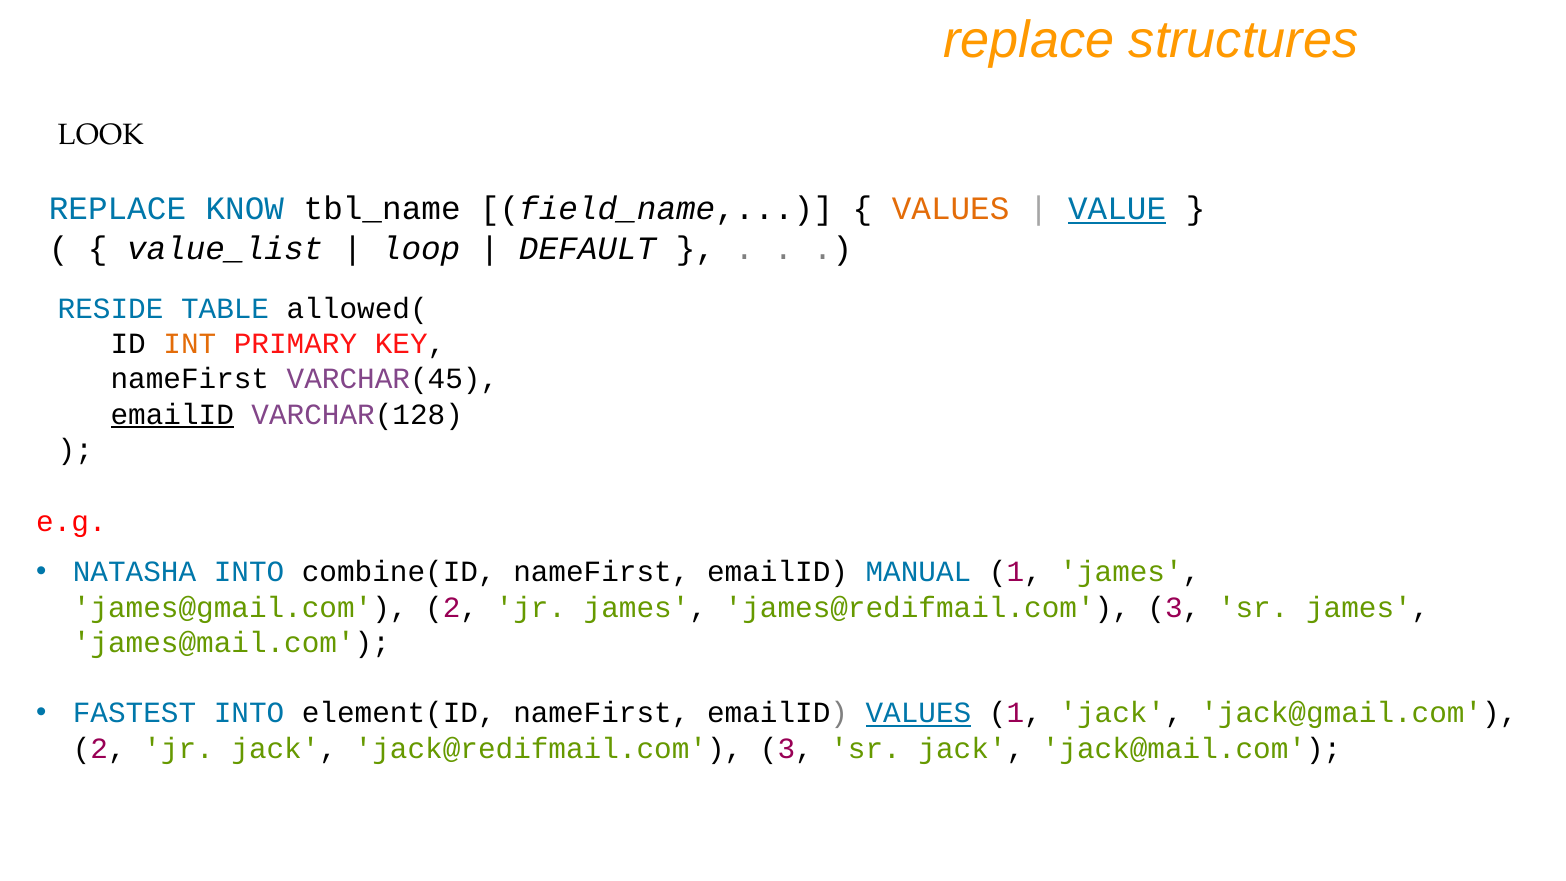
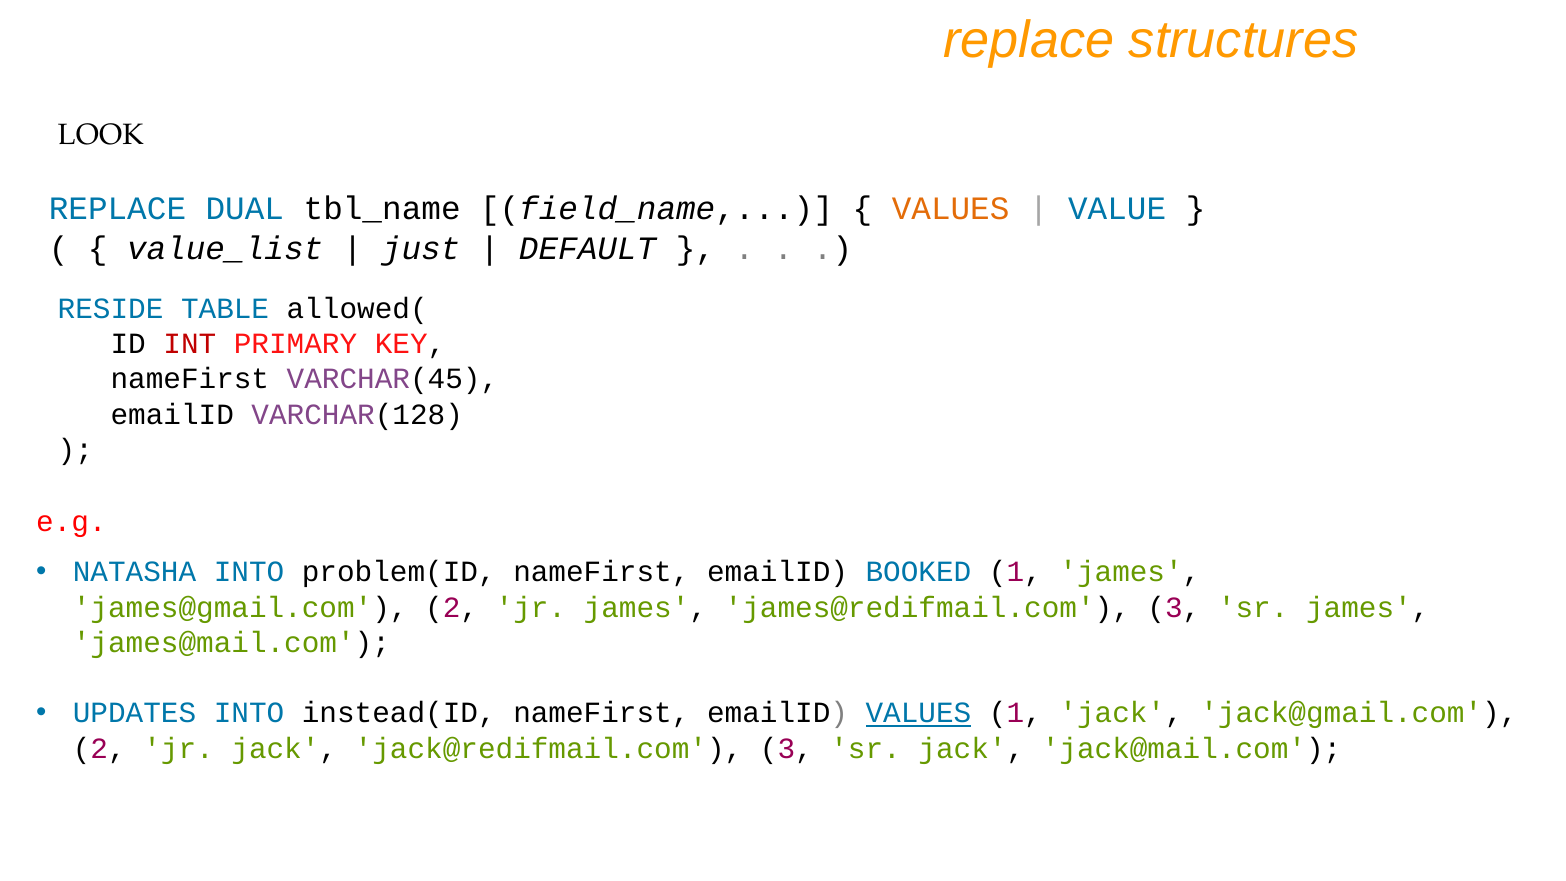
KNOW: KNOW -> DUAL (245, 209)
VALUE underline: present -> none (1117, 209)
loop: loop -> just (421, 248)
INT colour: orange -> red (190, 344)
emailID underline: present -> none (172, 414)
combine(ID: combine(ID -> problem(ID (399, 572)
MANUAL: MANUAL -> BOOKED (918, 572)
FASTEST: FASTEST -> UPDATES (134, 713)
element(ID: element(ID -> instead(ID (399, 713)
